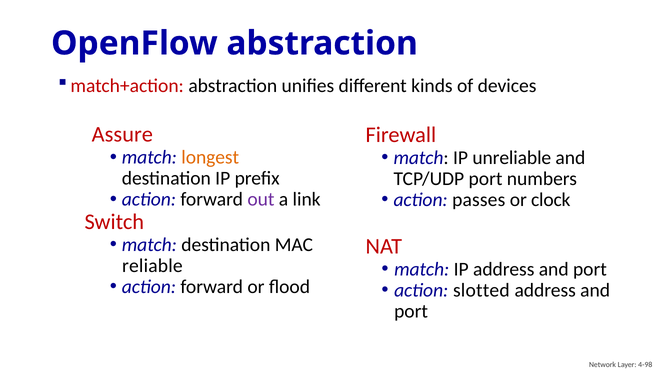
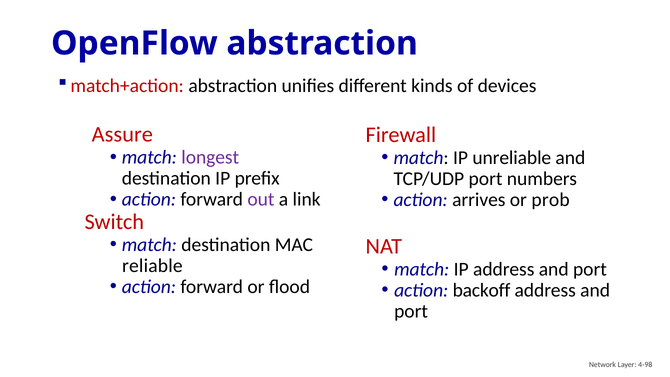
longest colour: orange -> purple (210, 157)
passes: passes -> arrives (479, 200)
clock: clock -> prob (551, 200)
slotted: slotted -> backoff (482, 290)
